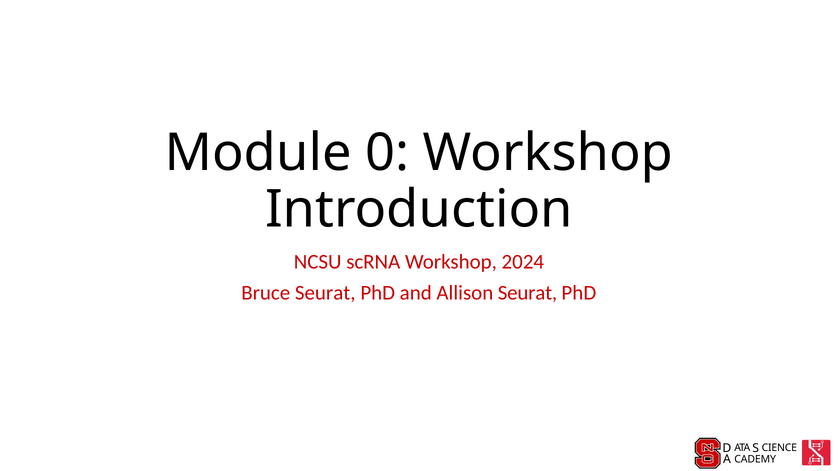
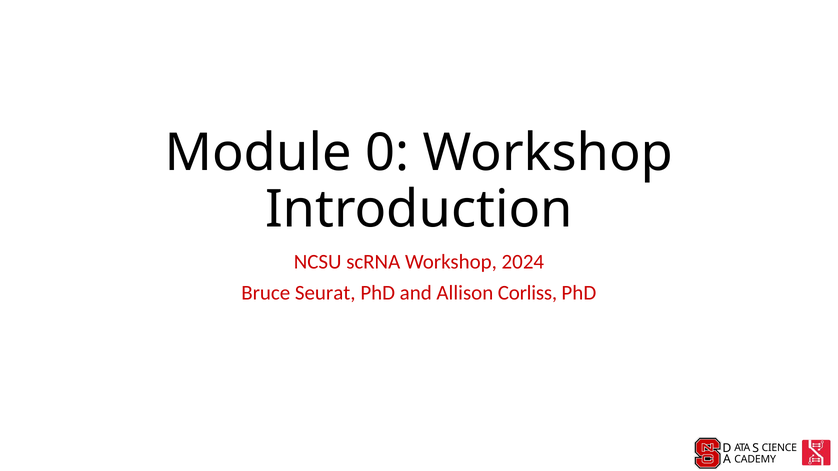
Allison Seurat: Seurat -> Corliss (527, 293)
